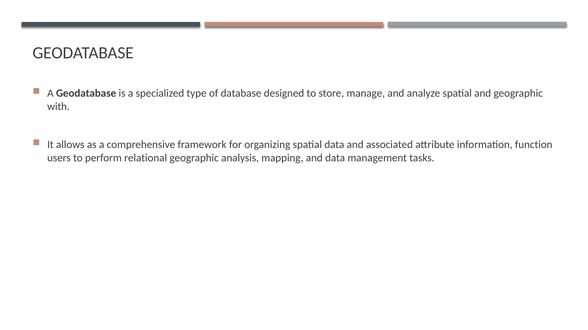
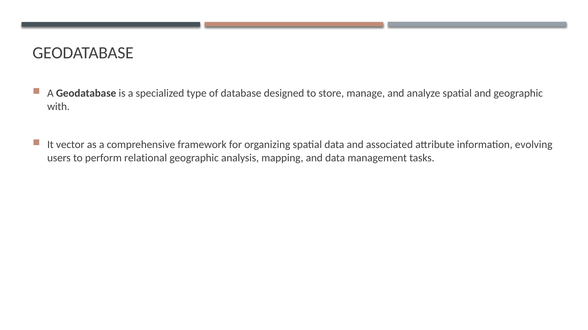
allows: allows -> vector (70, 145)
function: function -> evolving (534, 145)
